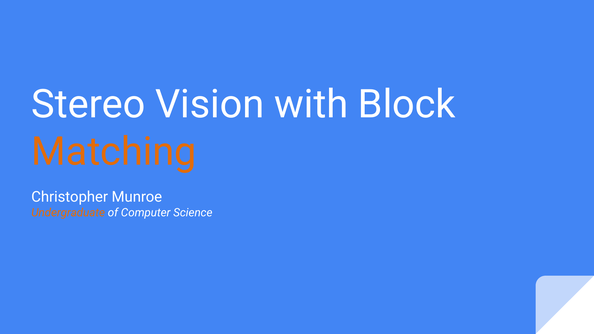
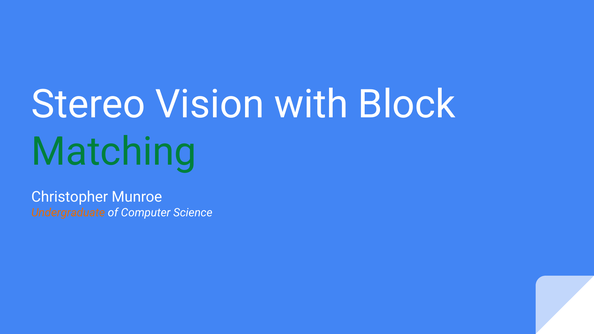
Matching colour: orange -> green (114, 152)
